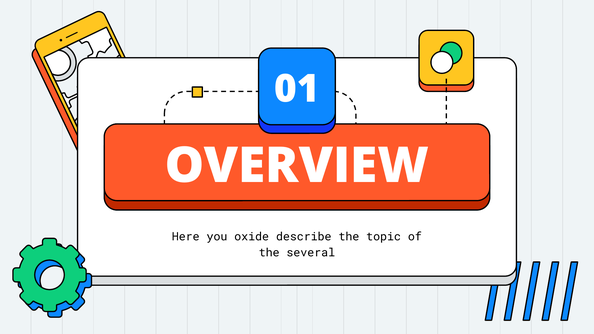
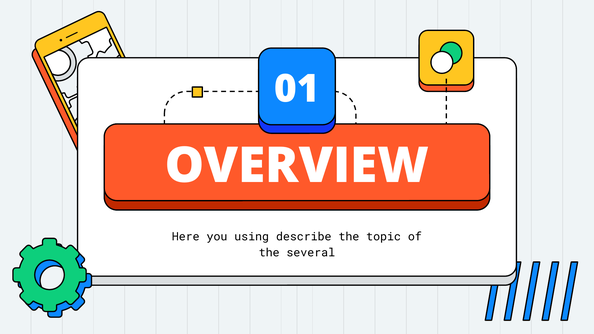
oxide: oxide -> using (252, 237)
